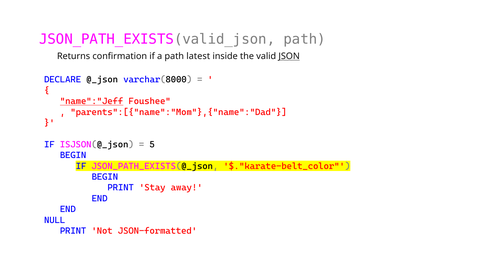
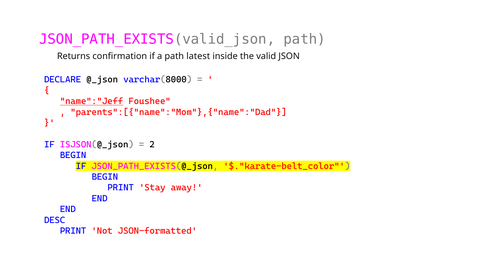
JSON underline: present -> none (289, 56)
5: 5 -> 2 (152, 145)
NULL: NULL -> DESC (55, 221)
